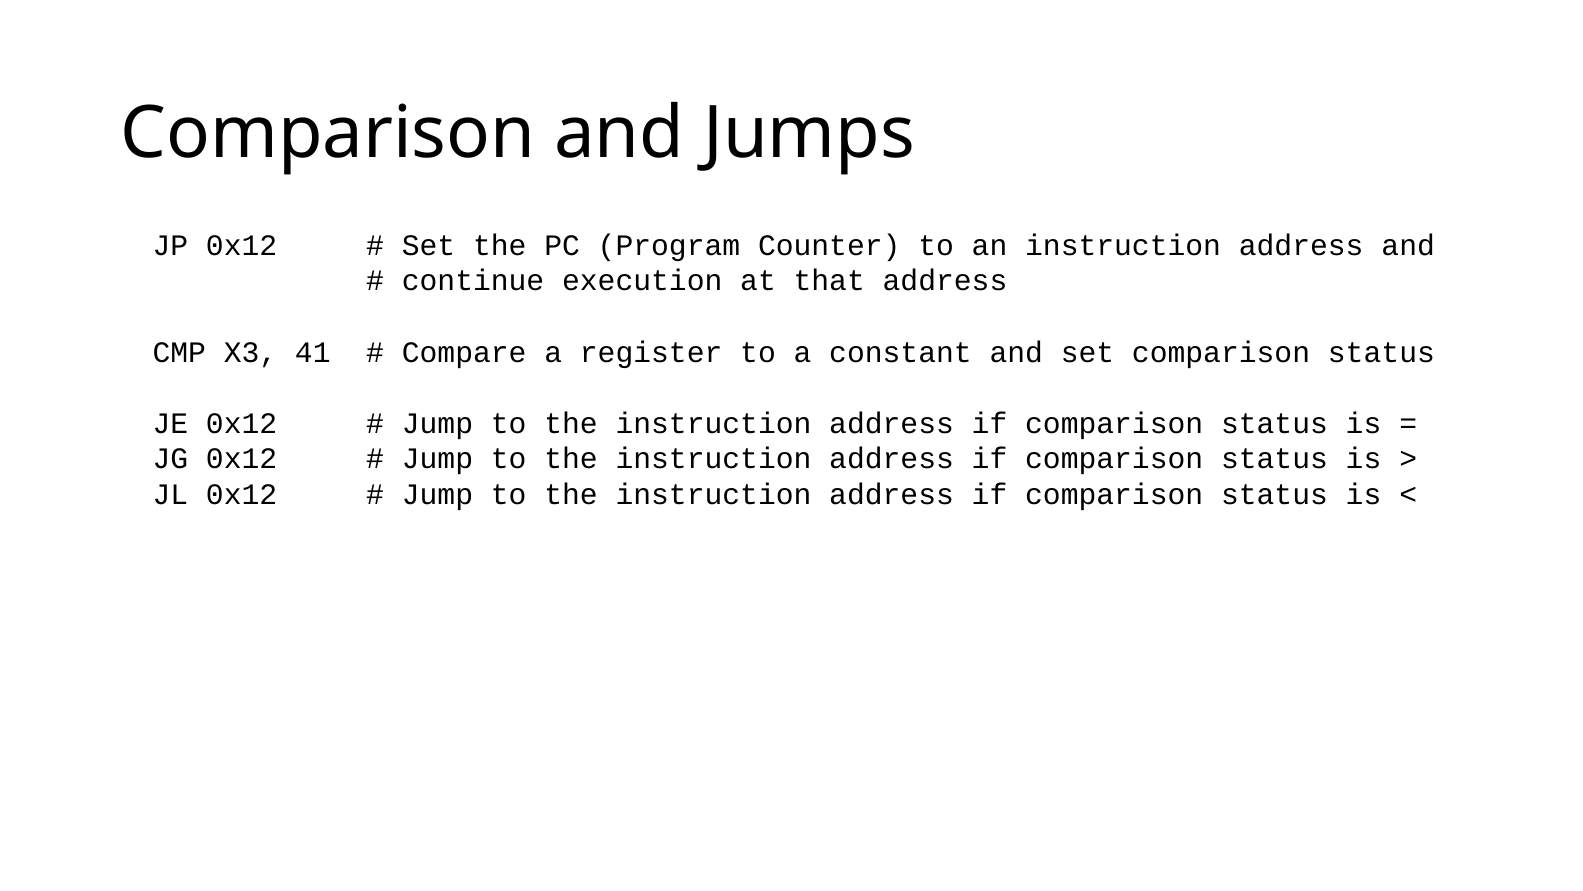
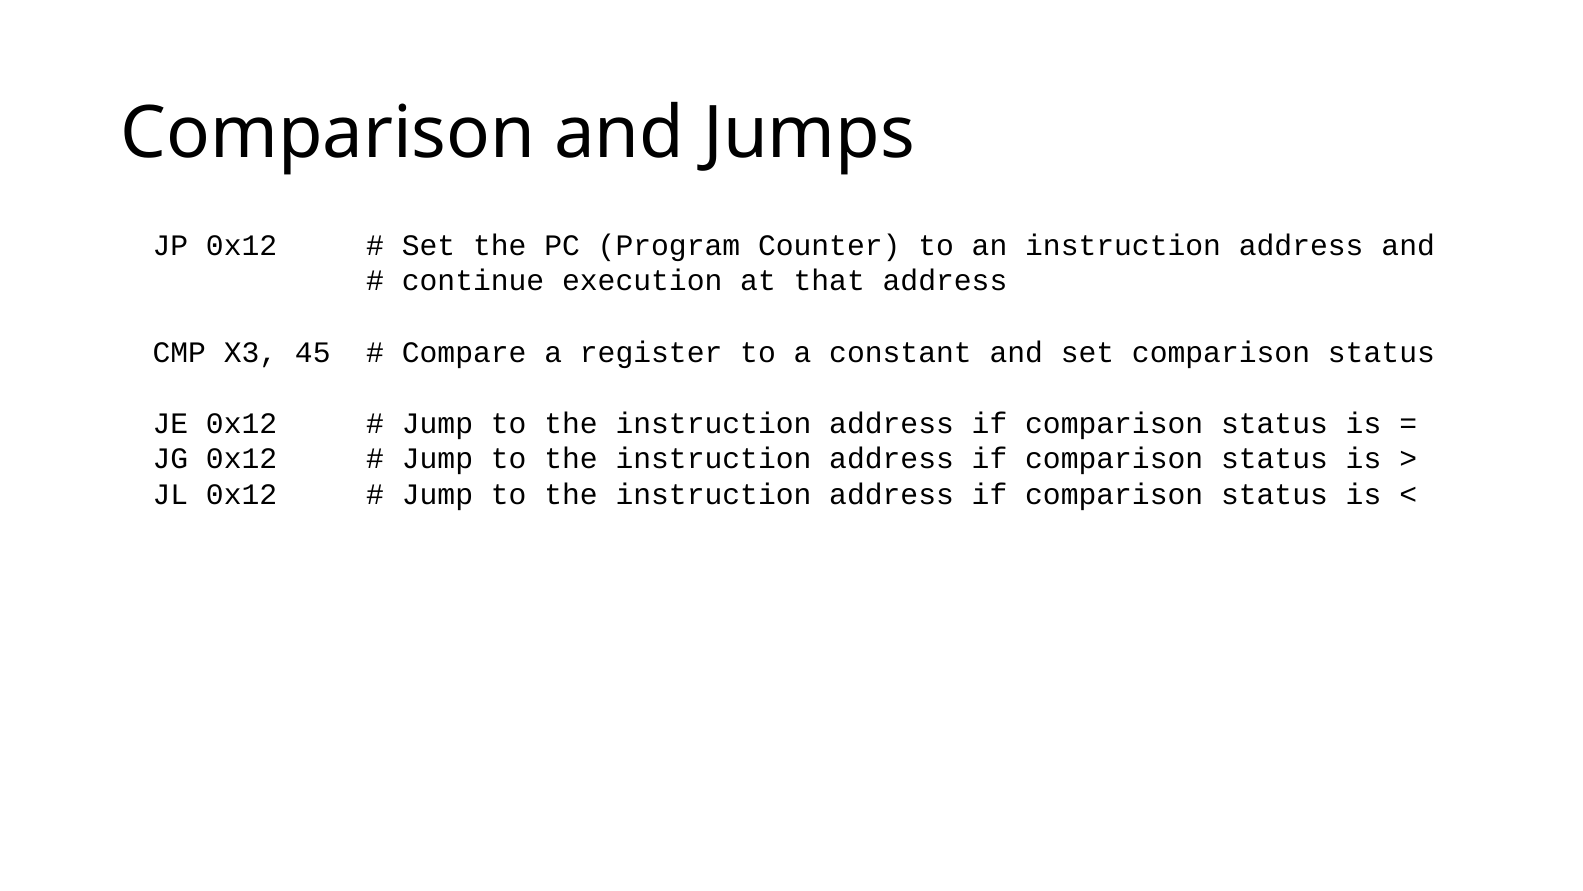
41: 41 -> 45 (313, 352)
